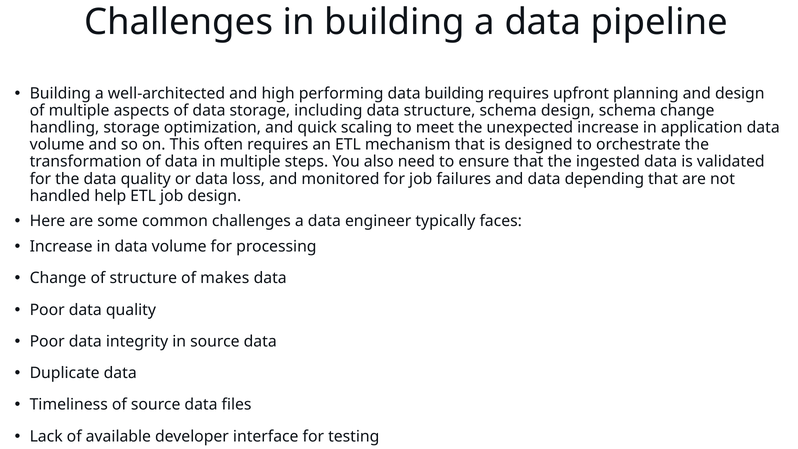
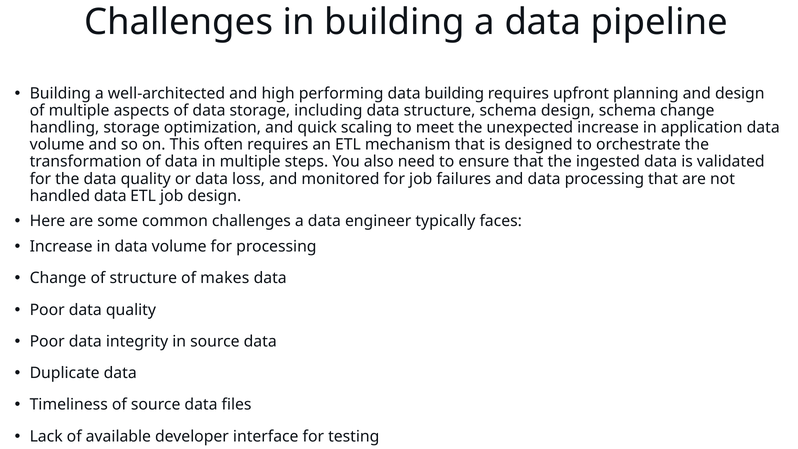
data depending: depending -> processing (604, 179)
handled help: help -> data (110, 196)
